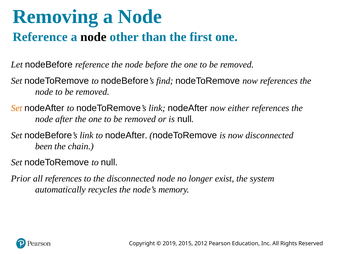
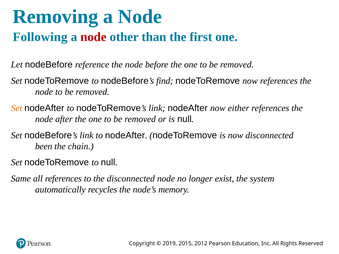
Reference: Reference -> Following (40, 37)
node colour: black -> red (93, 37)
Prior: Prior -> Same (21, 179)
